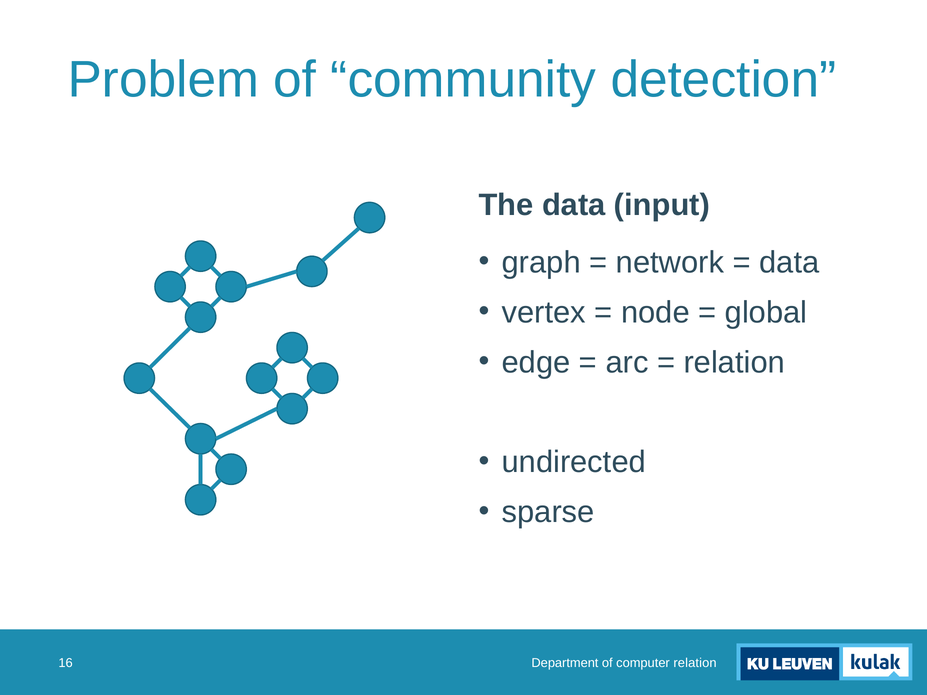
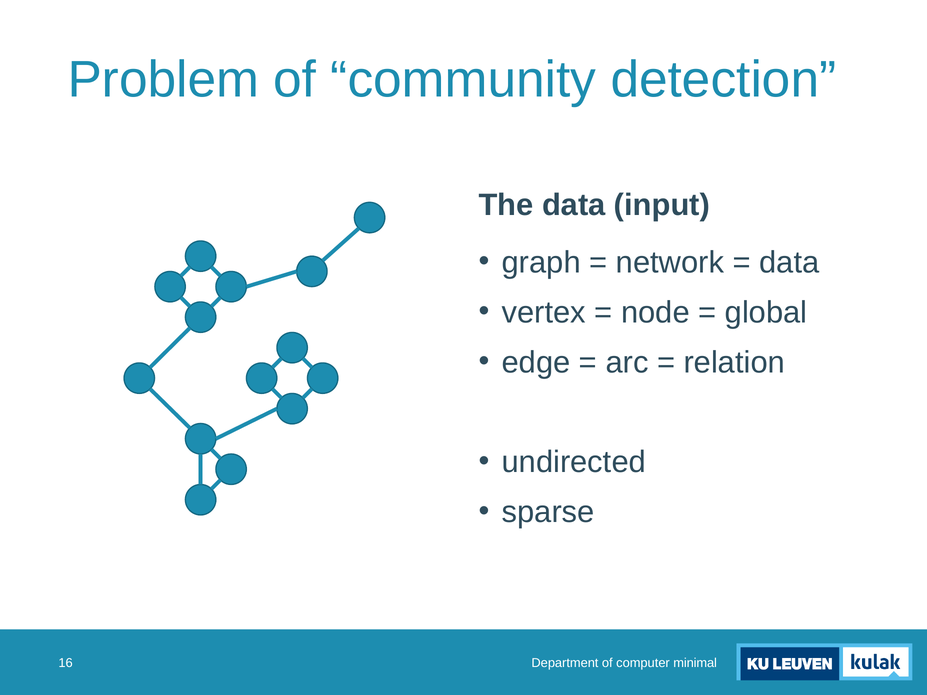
computer relation: relation -> minimal (695, 663)
